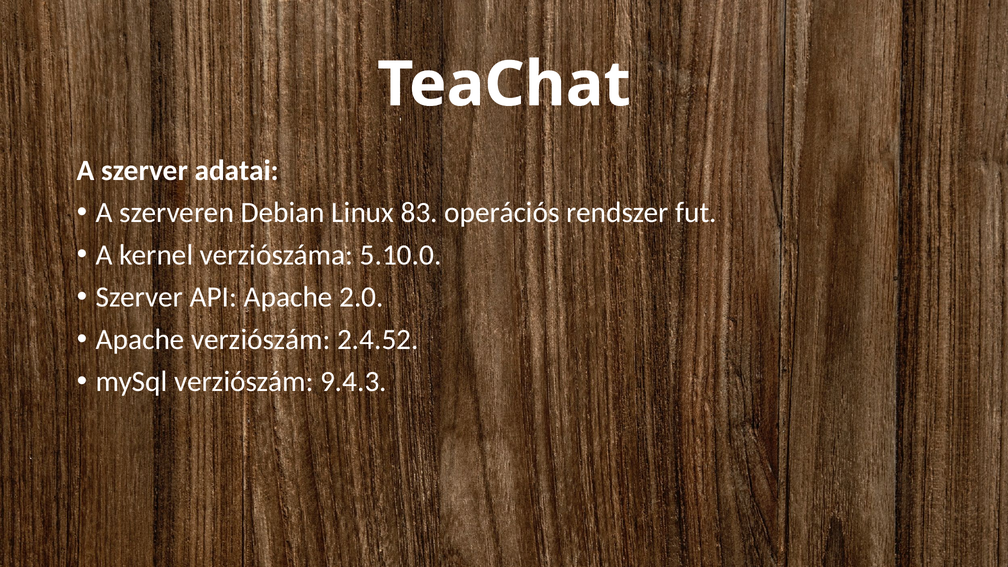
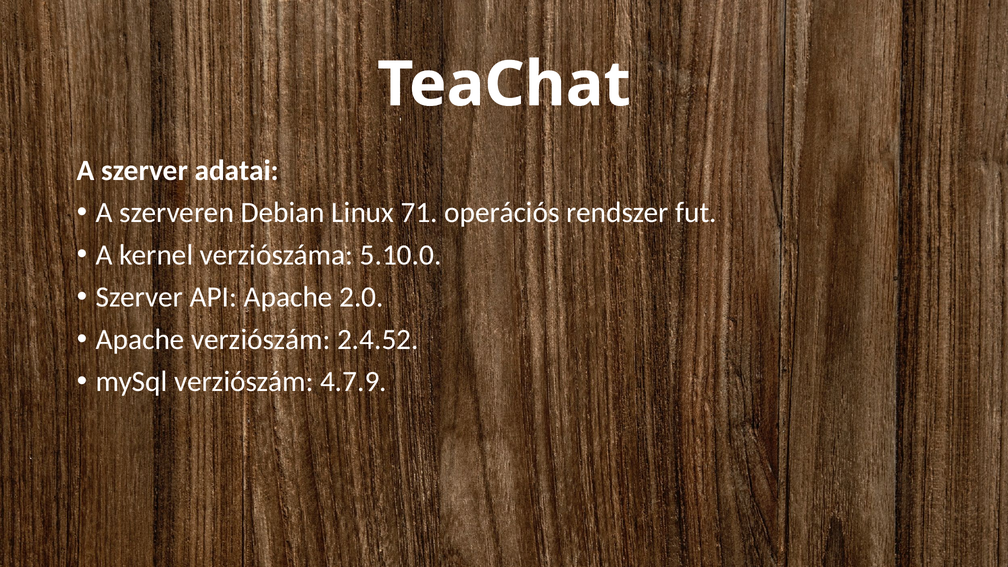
83: 83 -> 71 (419, 213)
9.4.3: 9.4.3 -> 4.7.9 (353, 382)
